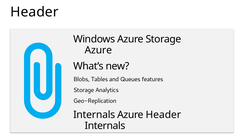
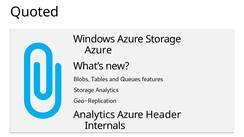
Header: Header -> Quoted (35, 12)
Internals: Internals -> Analytics (94, 115)
